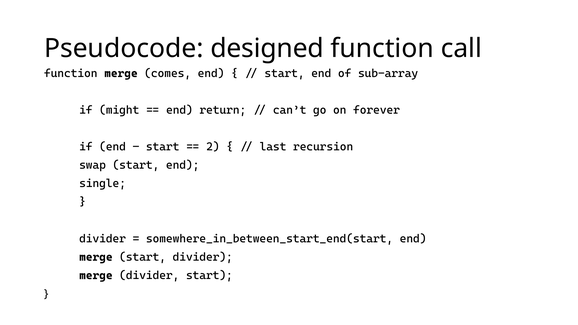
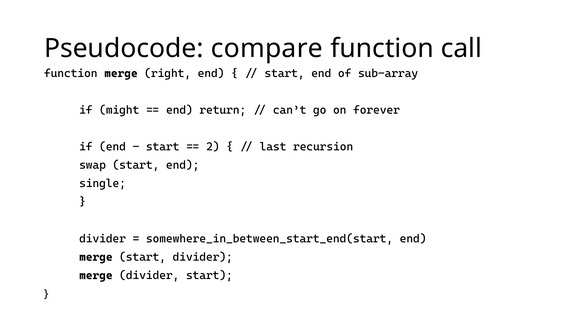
designed: designed -> compare (267, 49)
comes: comes -> right (168, 73)
